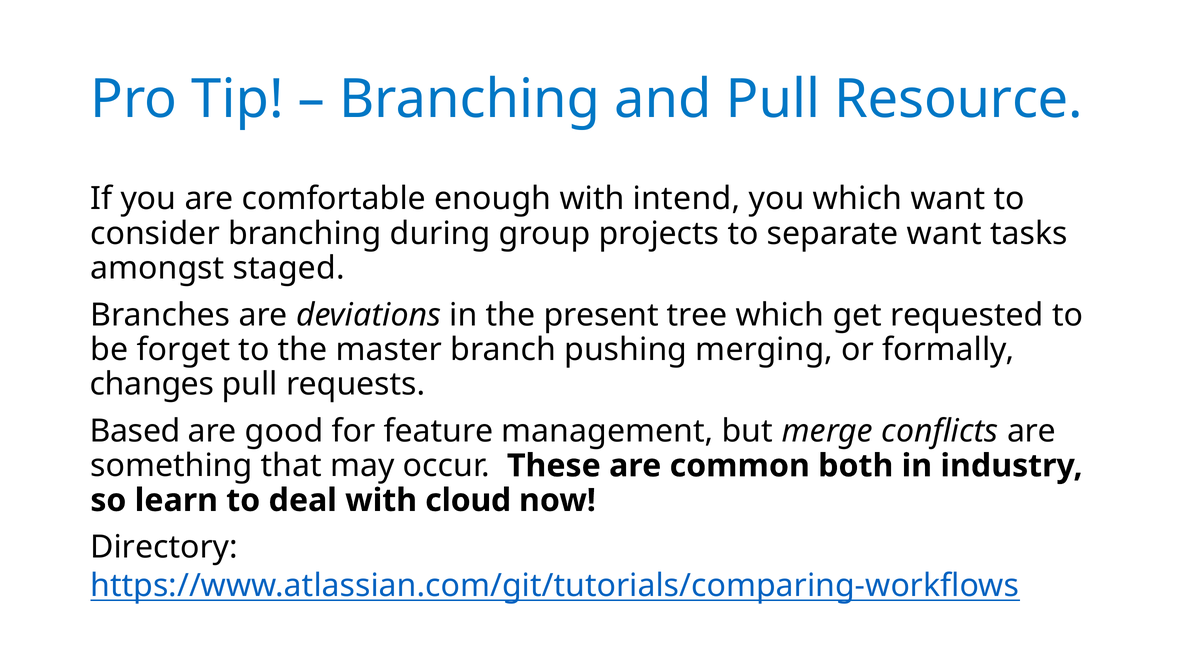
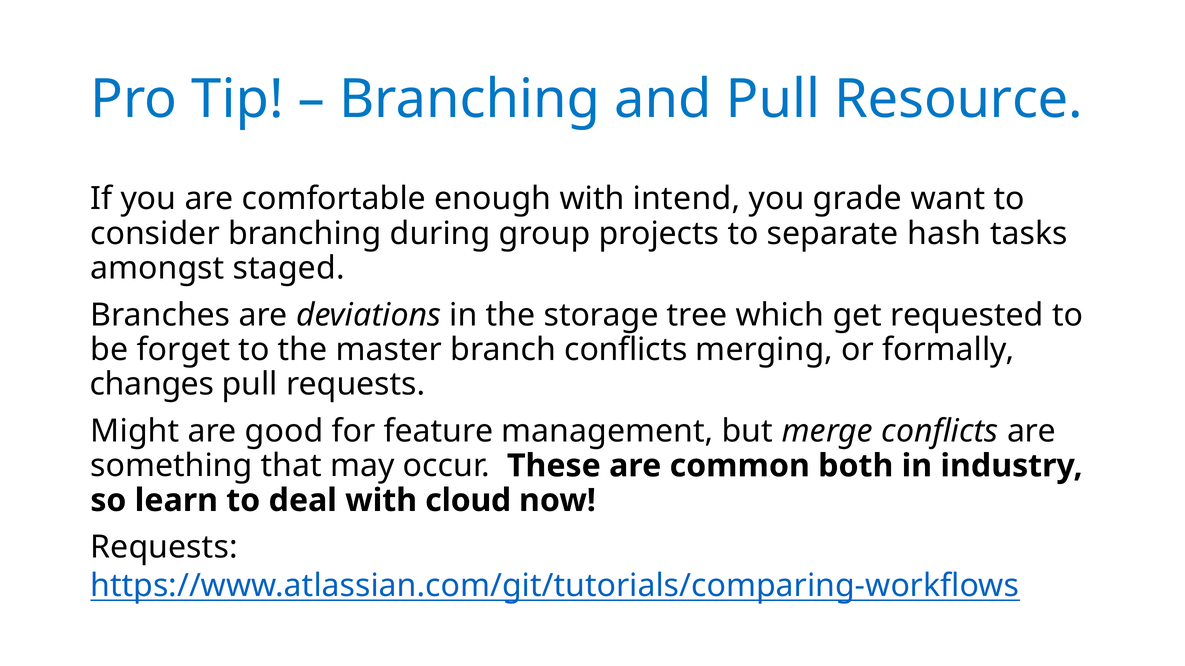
you which: which -> grade (857, 199)
separate want: want -> hash (944, 234)
present: present -> storage (601, 315)
branch pushing: pushing -> conflicts (626, 350)
Based: Based -> Might (135, 432)
Directory: Directory -> Requests (164, 548)
